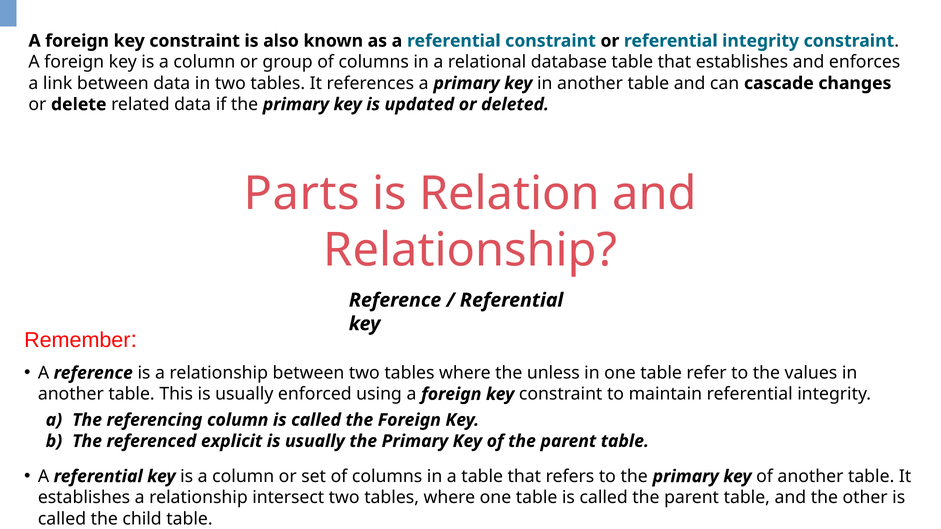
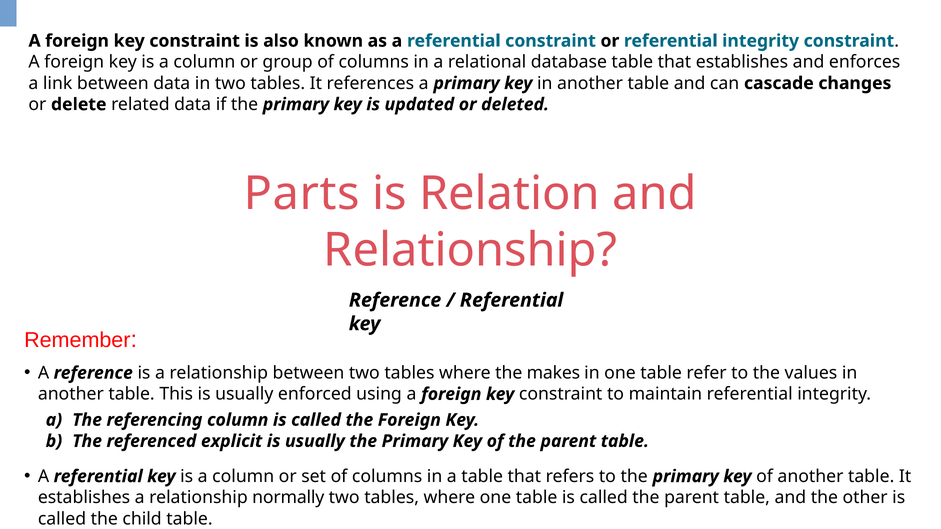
unless: unless -> makes (553, 373)
intersect: intersect -> normally (288, 498)
